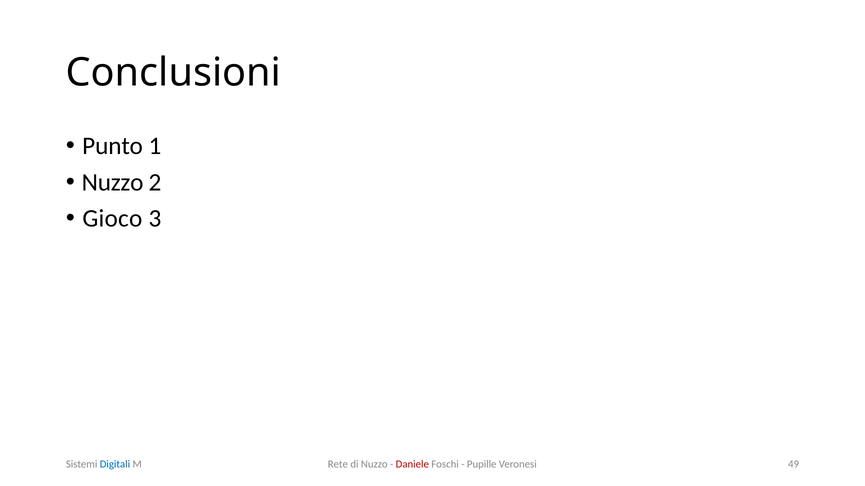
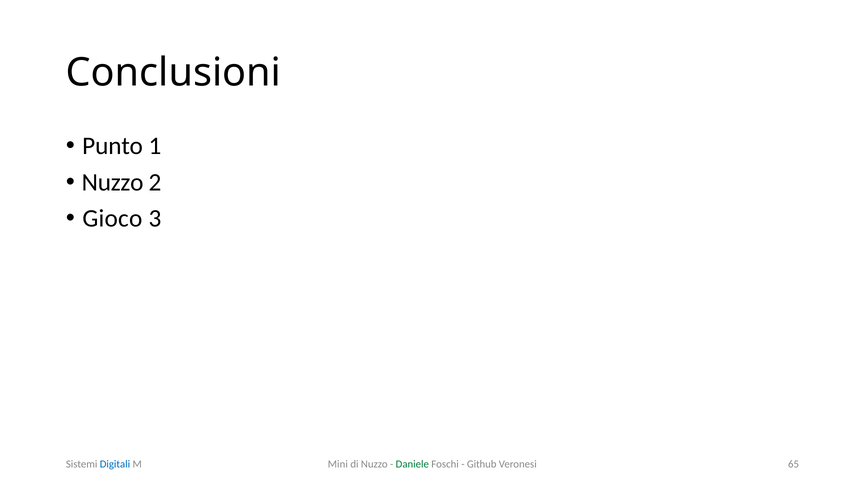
Rete: Rete -> Mini (338, 465)
Daniele colour: red -> green (412, 465)
Pupille: Pupille -> Github (482, 465)
49: 49 -> 65 (794, 465)
